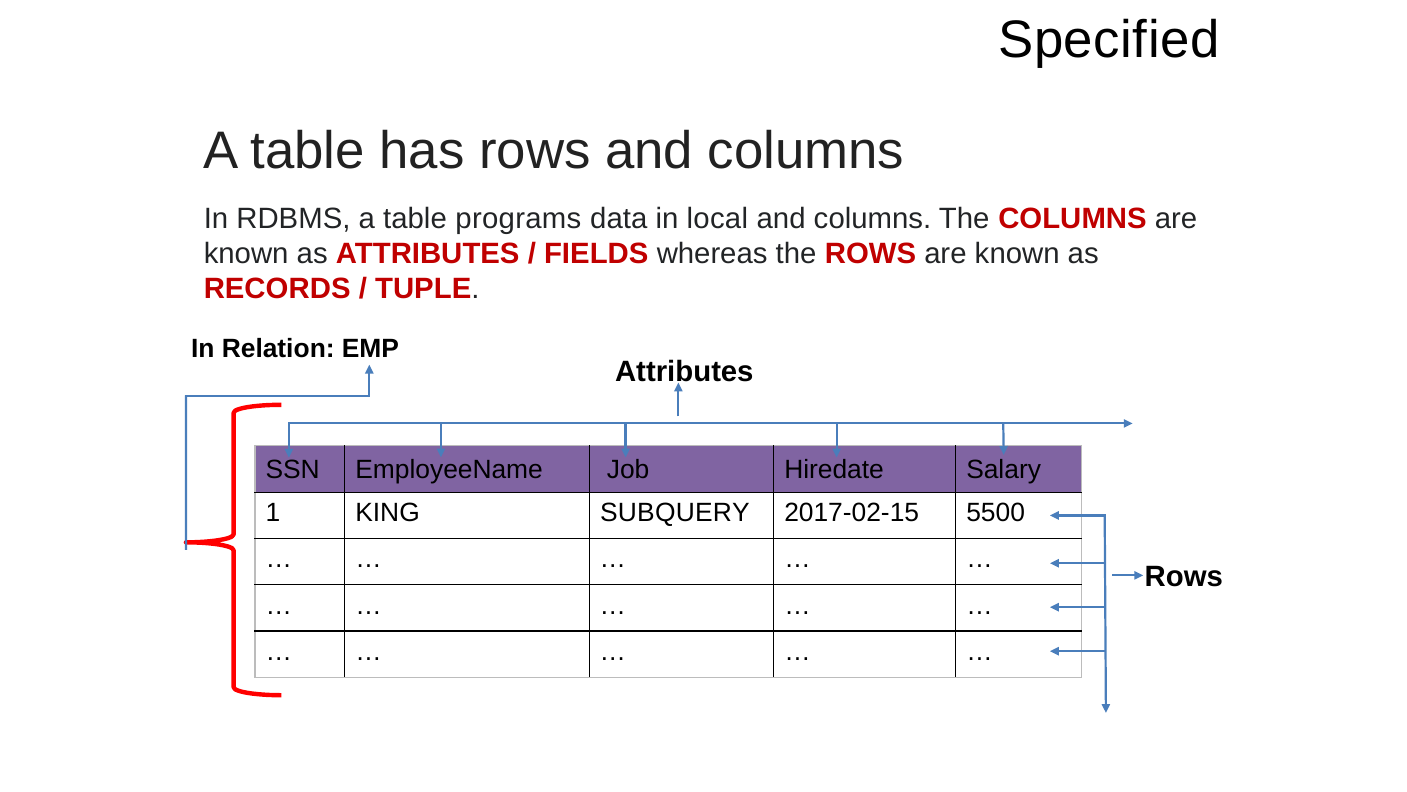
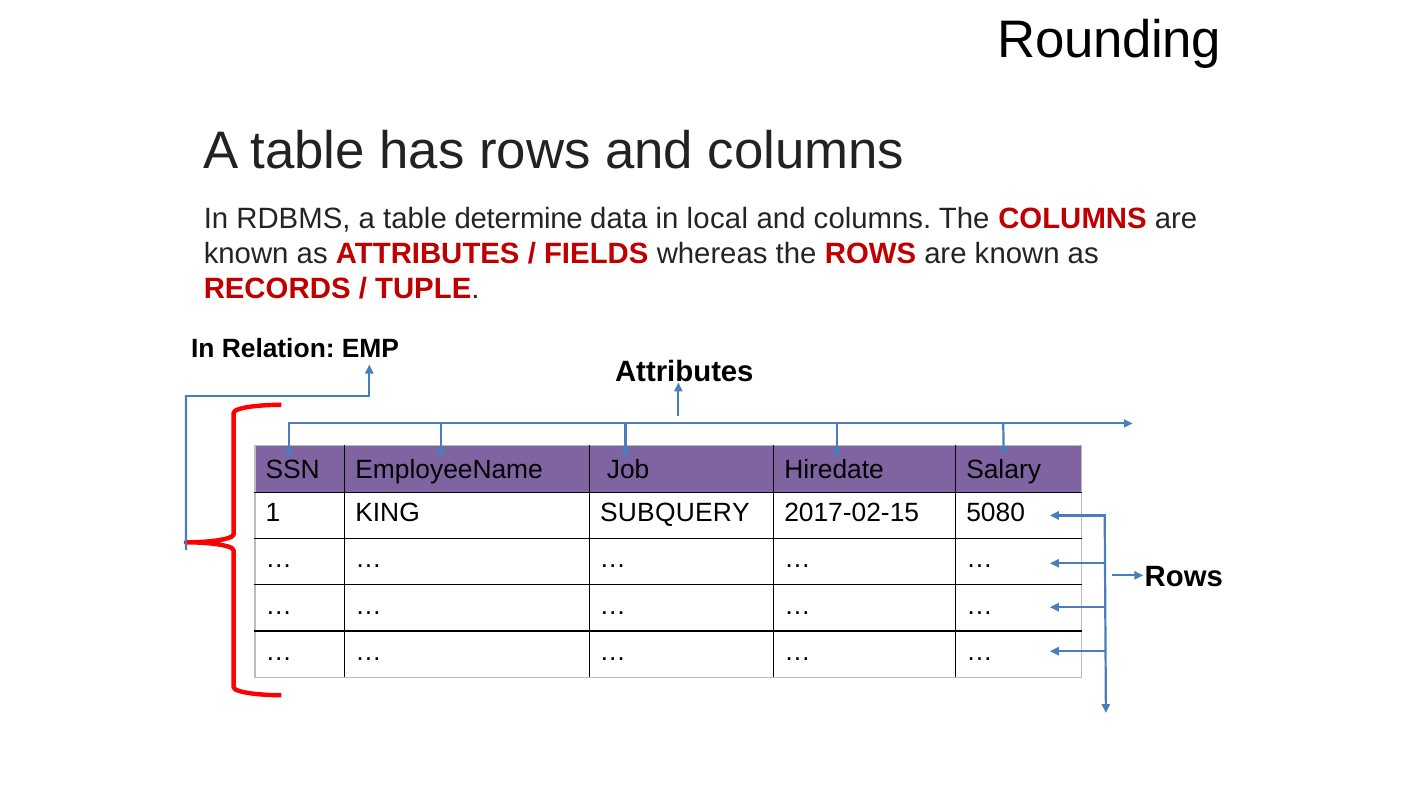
Specified: Specified -> Rounding (1109, 41)
programs: programs -> determine (519, 218)
5500: 5500 -> 5080 (996, 512)
